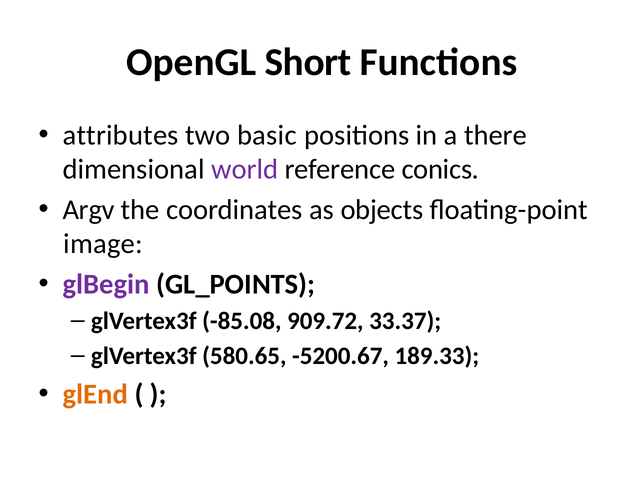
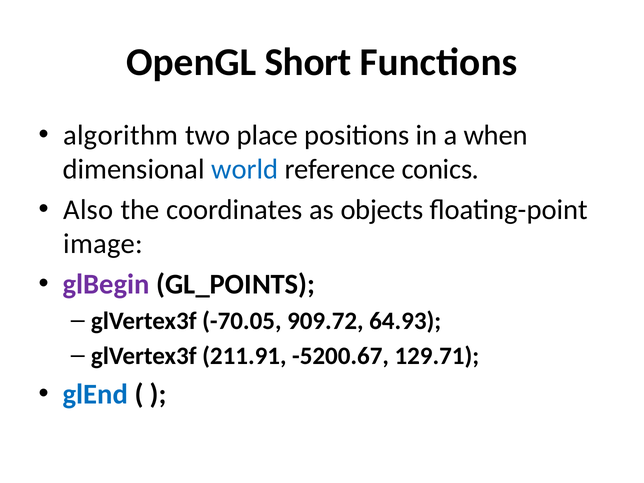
attributes: attributes -> algorithm (121, 135)
basic: basic -> place (267, 135)
there: there -> when (496, 135)
world colour: purple -> blue (245, 170)
Argv: Argv -> Also (88, 210)
-85.08: -85.08 -> -70.05 (242, 321)
33.37: 33.37 -> 64.93 (405, 321)
580.65: 580.65 -> 211.91 (244, 356)
189.33: 189.33 -> 129.71 (437, 356)
glEnd colour: orange -> blue (95, 394)
